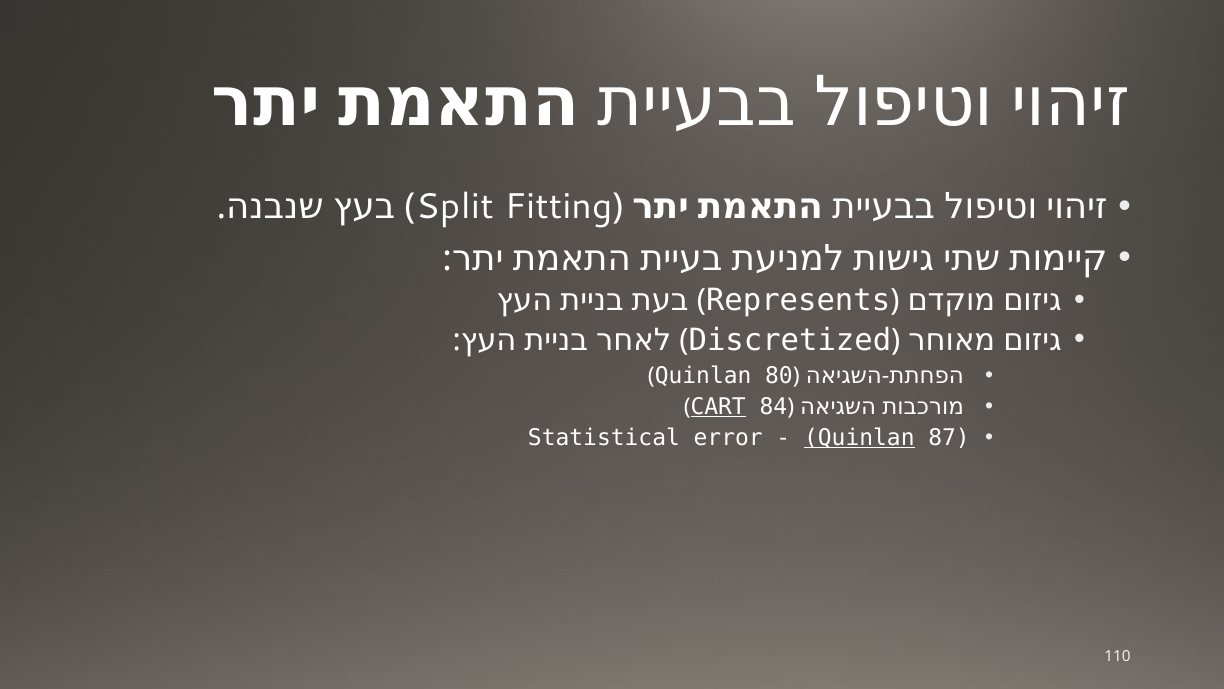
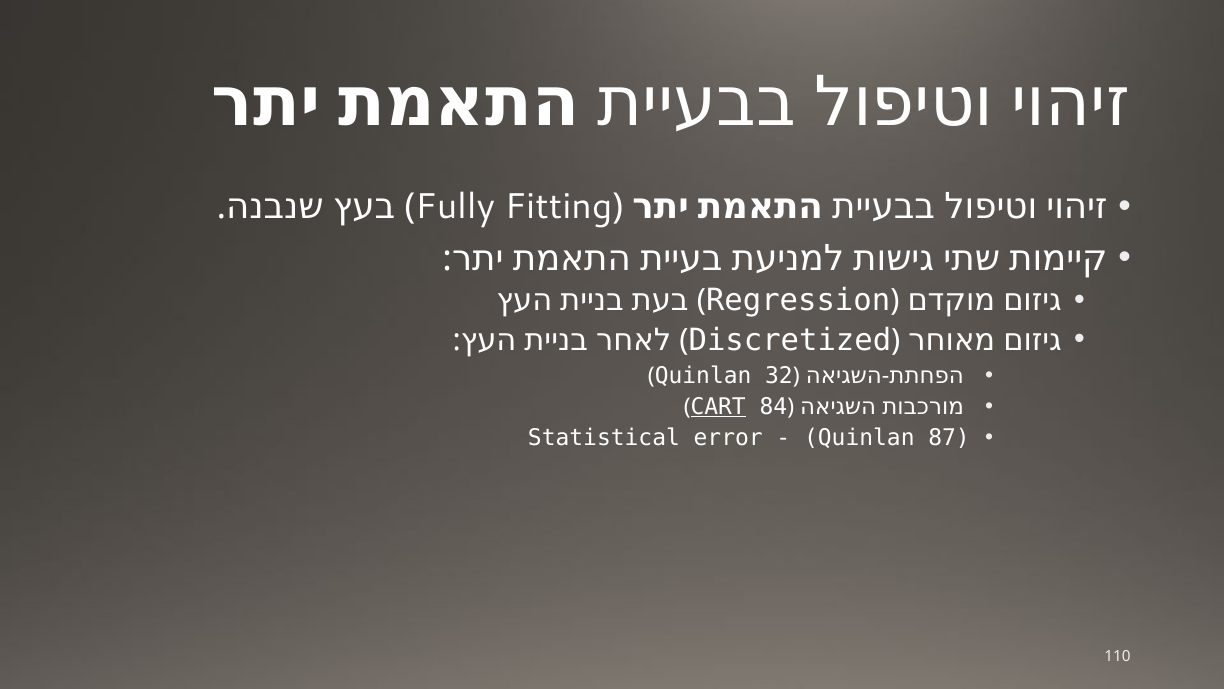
Split: Split -> Fully (455, 207)
Represents: Represents -> Regression (798, 300)
80: 80 -> 32 (779, 375)
Quinlan underline: present -> none (859, 437)
